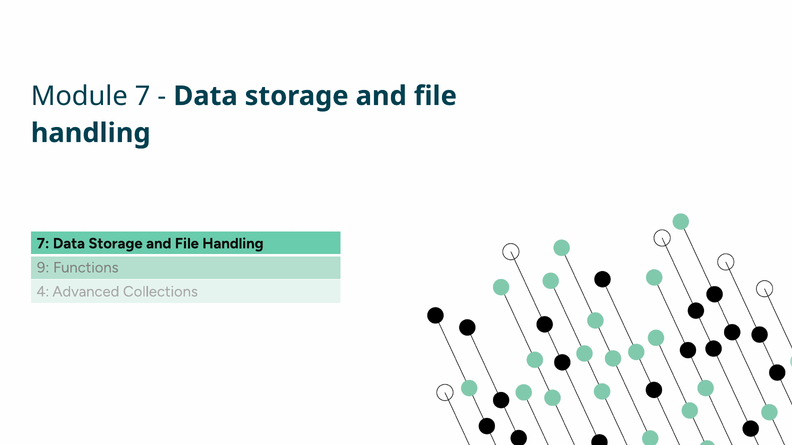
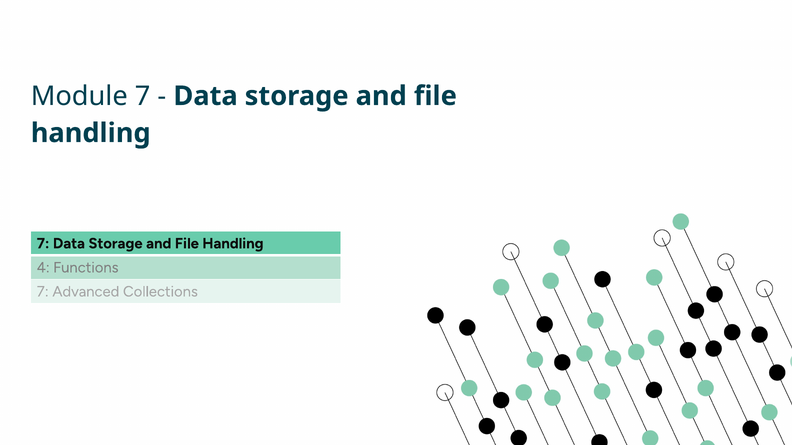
9: 9 -> 4 (43, 268)
4: 4 -> 7 (43, 292)
